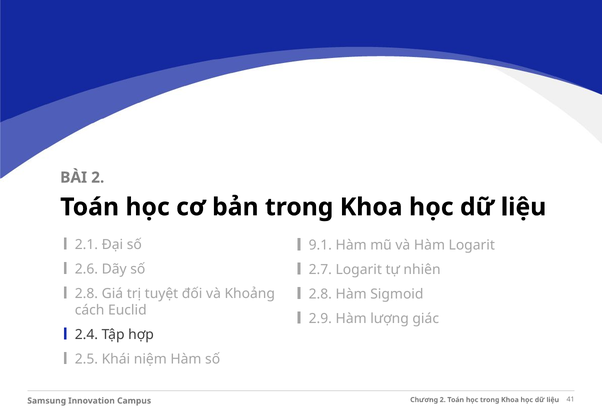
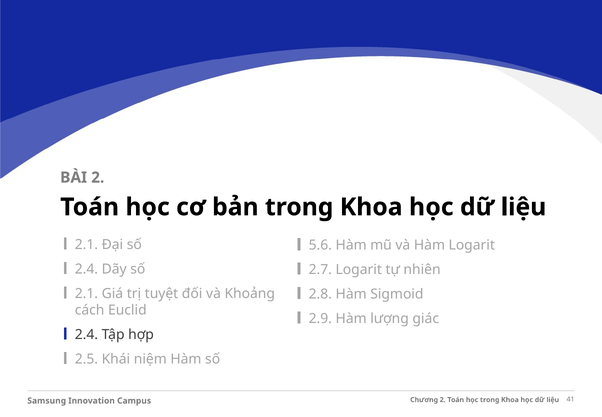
9.1: 9.1 -> 5.6 (320, 245)
2.6: 2.6 -> 2.4 (86, 269)
2.8: 2.8 -> 2.1 (86, 293)
